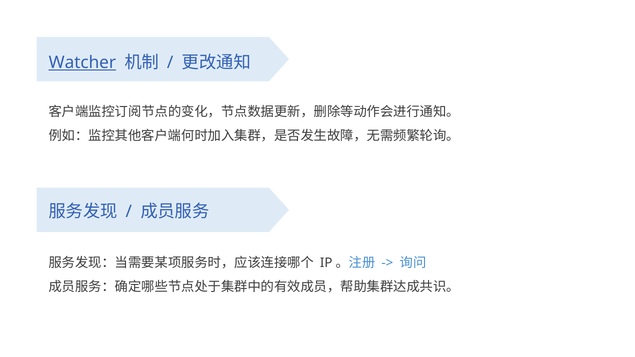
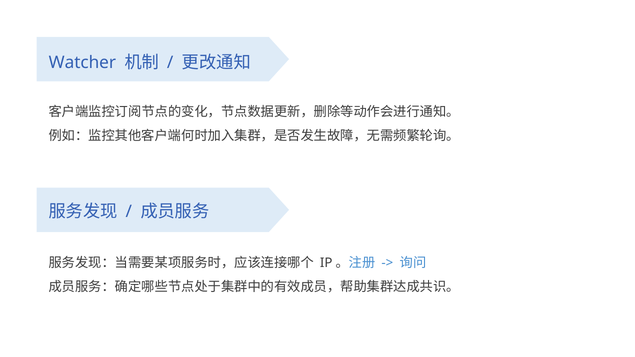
Watcher underline: present -> none (82, 63)
